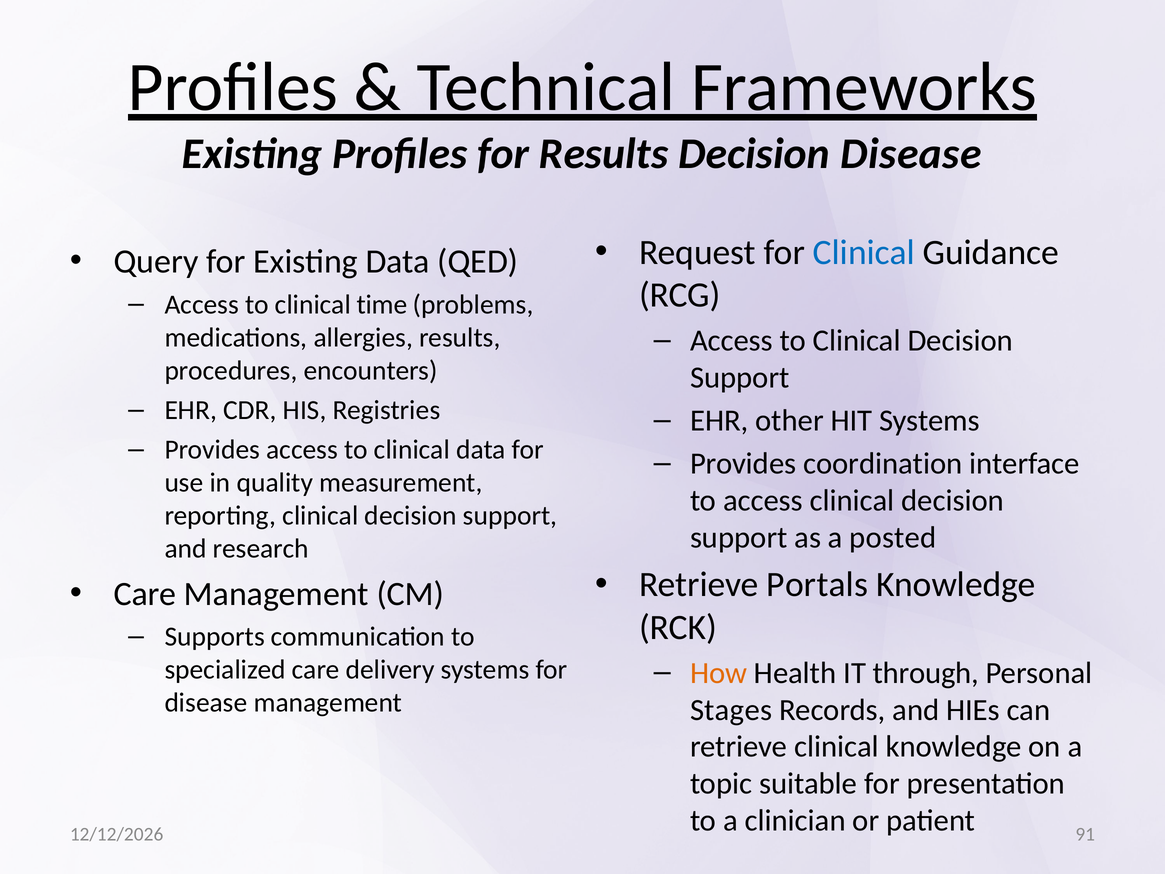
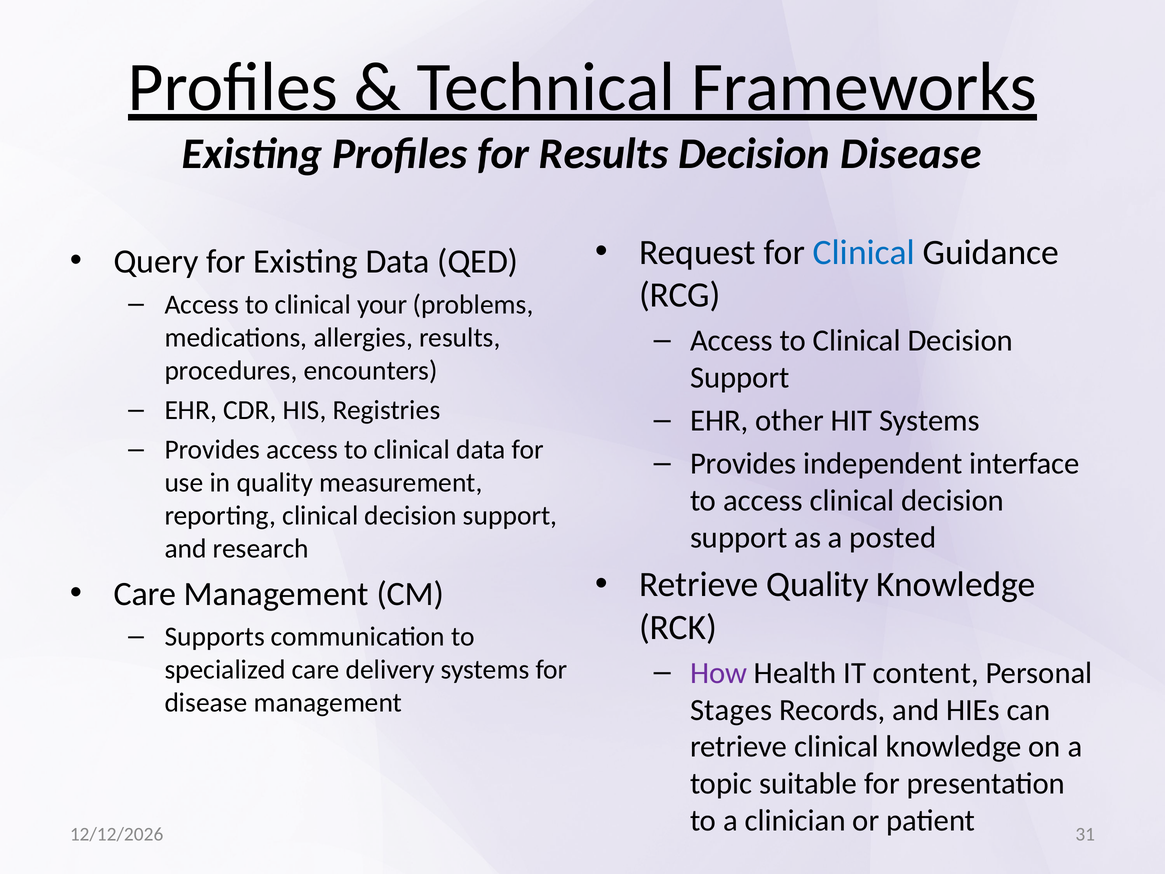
time: time -> your (382, 305)
coordination: coordination -> independent (883, 464)
Retrieve Portals: Portals -> Quality (818, 585)
How colour: orange -> purple (719, 673)
through: through -> content (926, 673)
91: 91 -> 31 (1085, 834)
